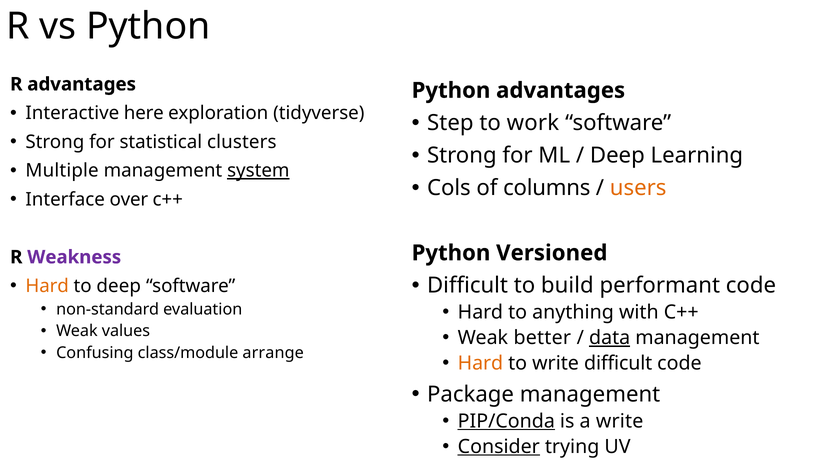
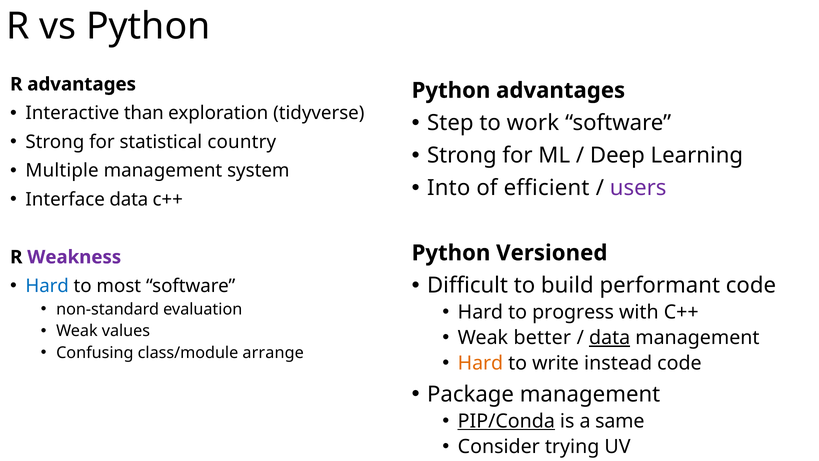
here: here -> than (144, 113)
clusters: clusters -> country (242, 142)
system underline: present -> none (258, 171)
Cols: Cols -> Into (449, 188)
columns: columns -> efficient (547, 188)
users colour: orange -> purple (638, 188)
Interface over: over -> data (129, 199)
Hard colour: orange -> blue (47, 286)
to deep: deep -> most (119, 286)
anything: anything -> progress (573, 312)
write difficult: difficult -> instead (618, 363)
a write: write -> same (620, 421)
Consider underline: present -> none (499, 446)
